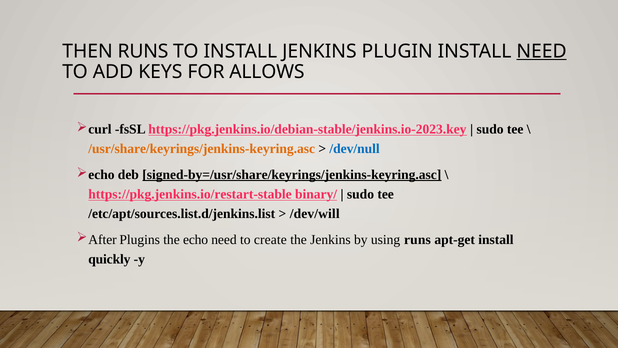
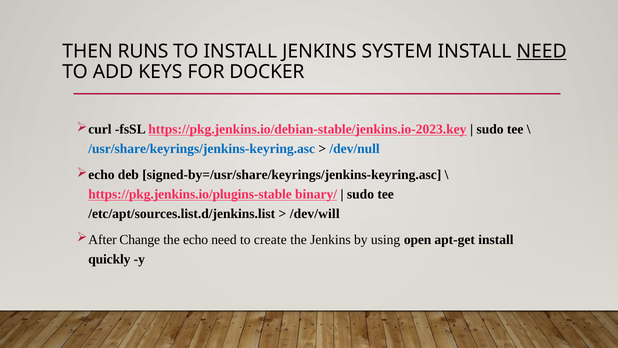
PLUGIN: PLUGIN -> SYSTEM (397, 51)
ALLOWS: ALLOWS -> DOCKER (267, 72)
/usr/share/keyrings/jenkins-keyring.asc colour: orange -> blue (202, 149)
signed-by=/usr/share/keyrings/jenkins-keyring.asc underline: present -> none (292, 175)
https://pkg.jenkins.io/restart-stable: https://pkg.jenkins.io/restart-stable -> https://pkg.jenkins.io/plugins-stable (190, 194)
Plugins: Plugins -> Change (140, 239)
using runs: runs -> open (418, 239)
